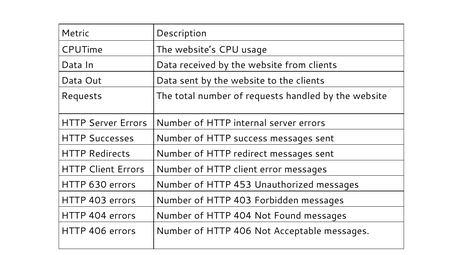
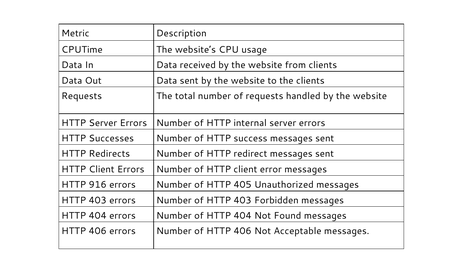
630: 630 -> 916 (98, 185)
453: 453 -> 405 (243, 185)
